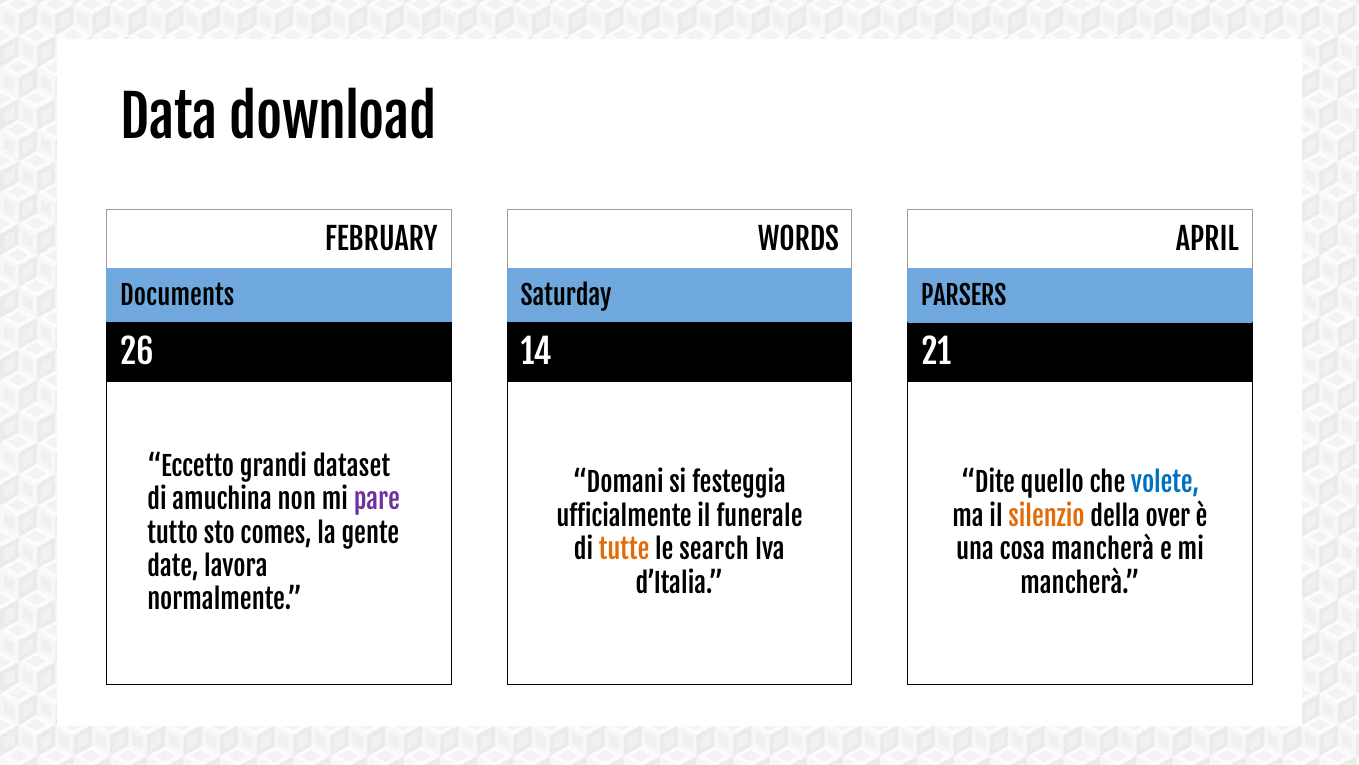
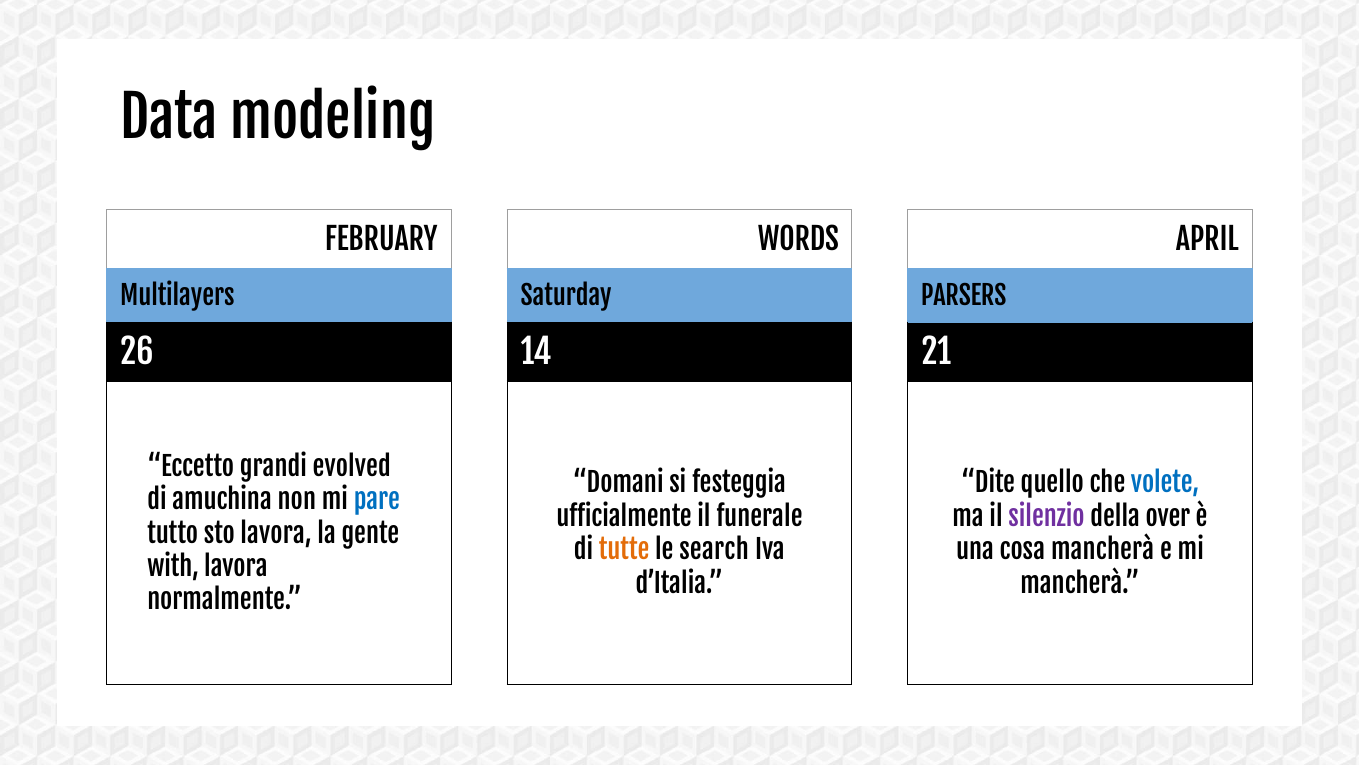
download: download -> modeling (333, 120)
Documents: Documents -> Multilayers (177, 297)
dataset: dataset -> evolved (352, 467)
pare colour: purple -> blue (377, 501)
silenzio colour: orange -> purple (1046, 517)
sto comes: comes -> lavora (276, 534)
date: date -> with (173, 567)
